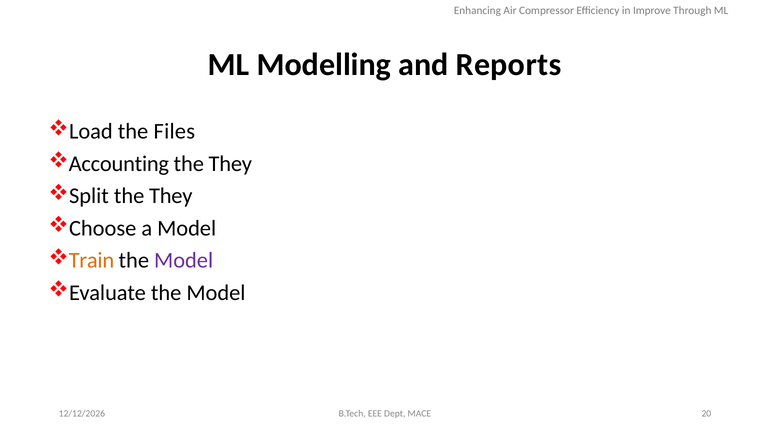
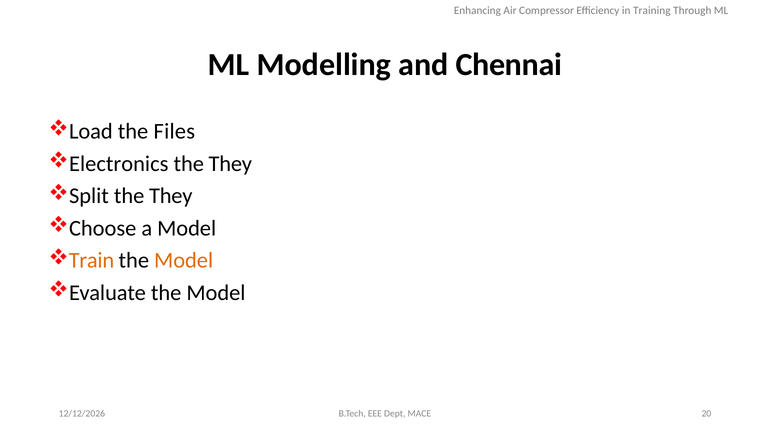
Improve: Improve -> Training (652, 10)
Reports: Reports -> Chennai (509, 65)
Accounting: Accounting -> Electronics (119, 164)
Model colour: purple -> orange (184, 261)
